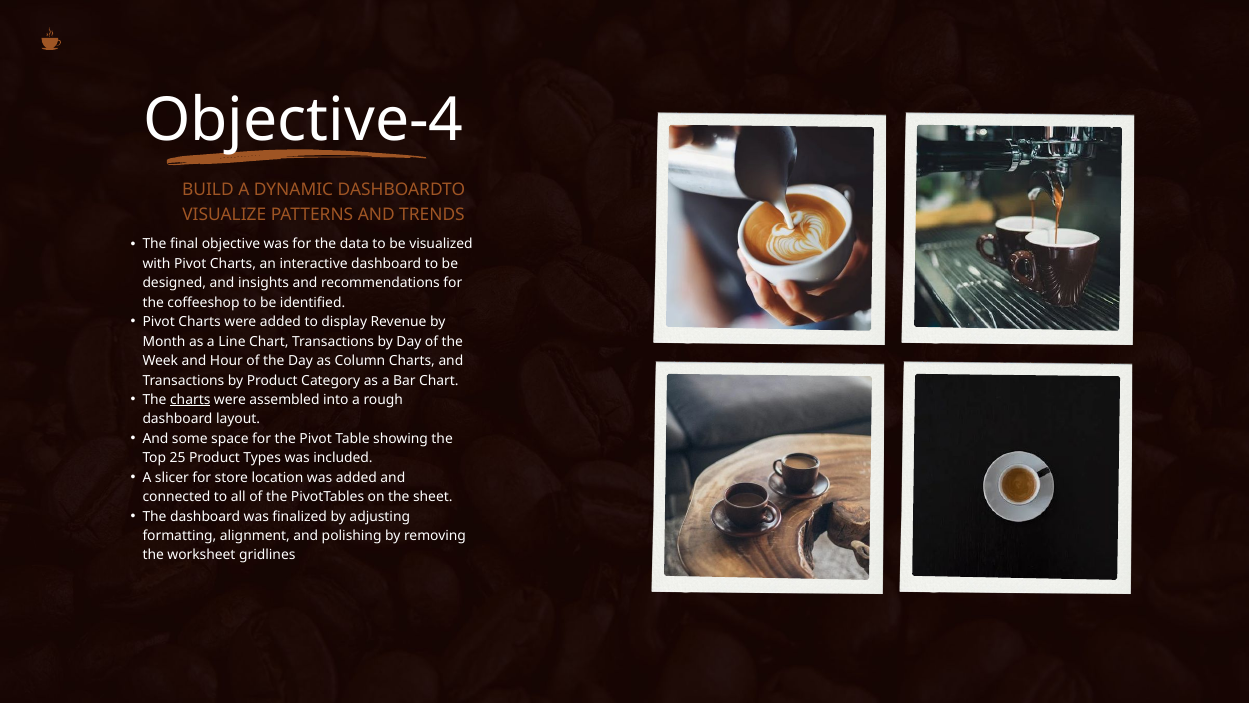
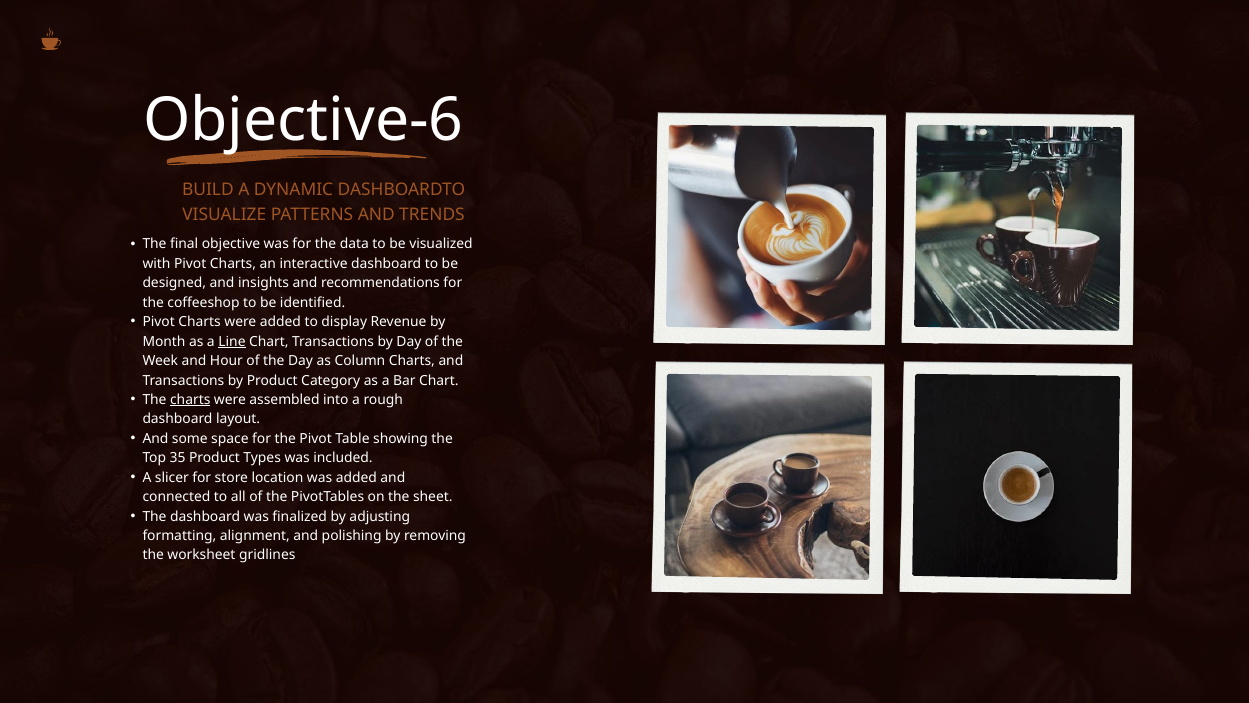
Objective-4: Objective-4 -> Objective-6 (303, 120)
Line underline: none -> present (232, 341)
25: 25 -> 35 (178, 458)
